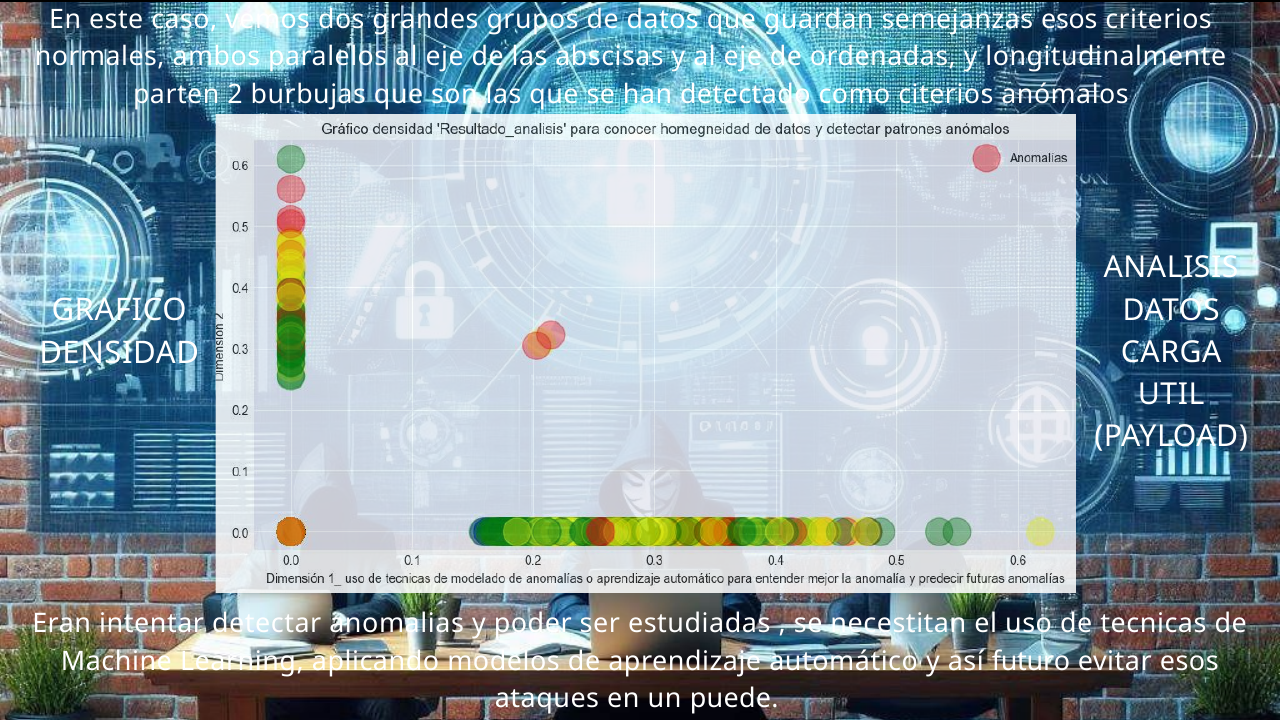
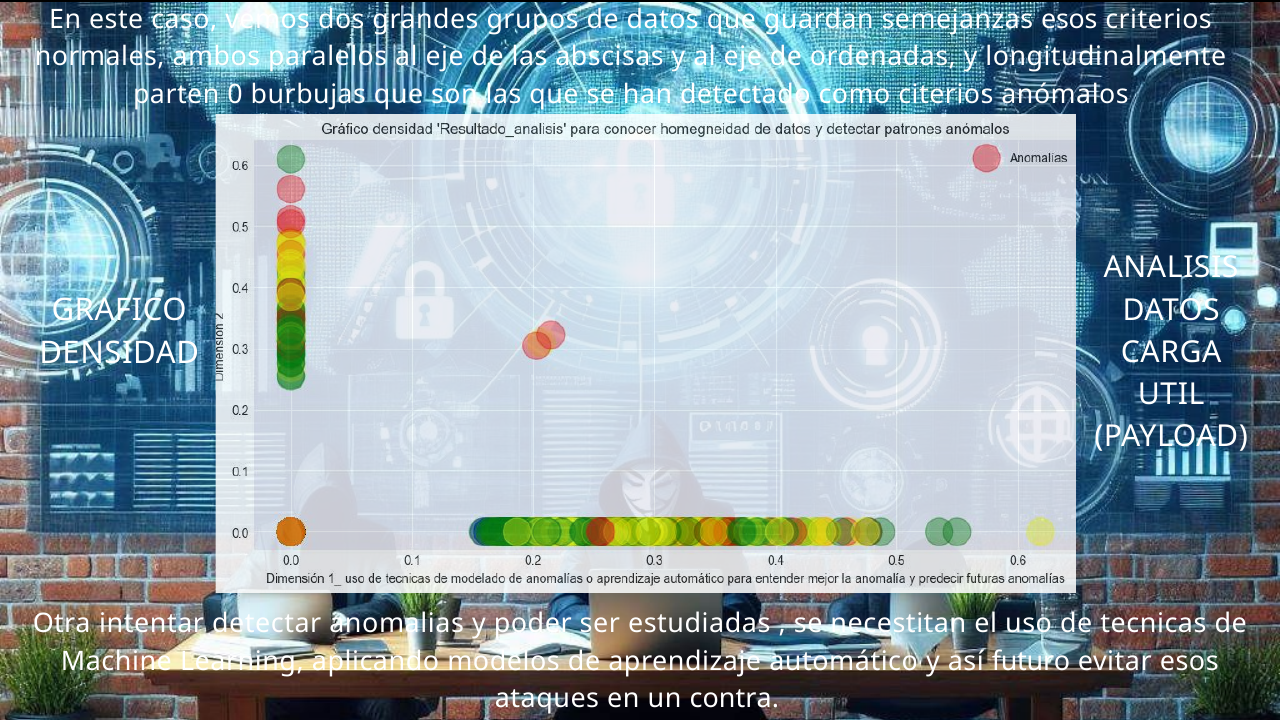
2: 2 -> 0 (235, 94)
Eran: Eran -> Otra (62, 624)
puede: puede -> contra (734, 699)
